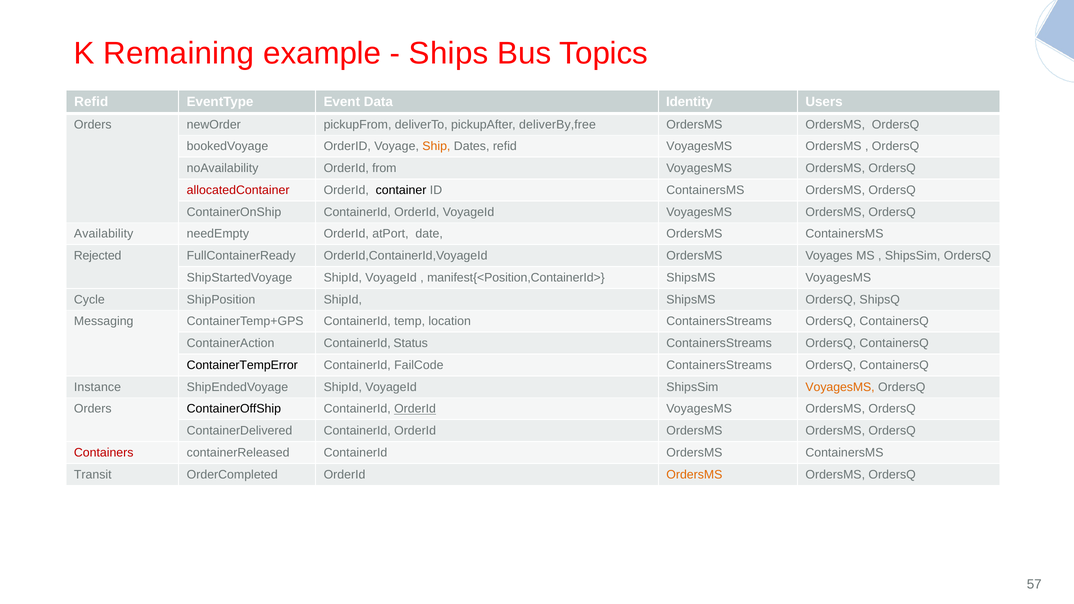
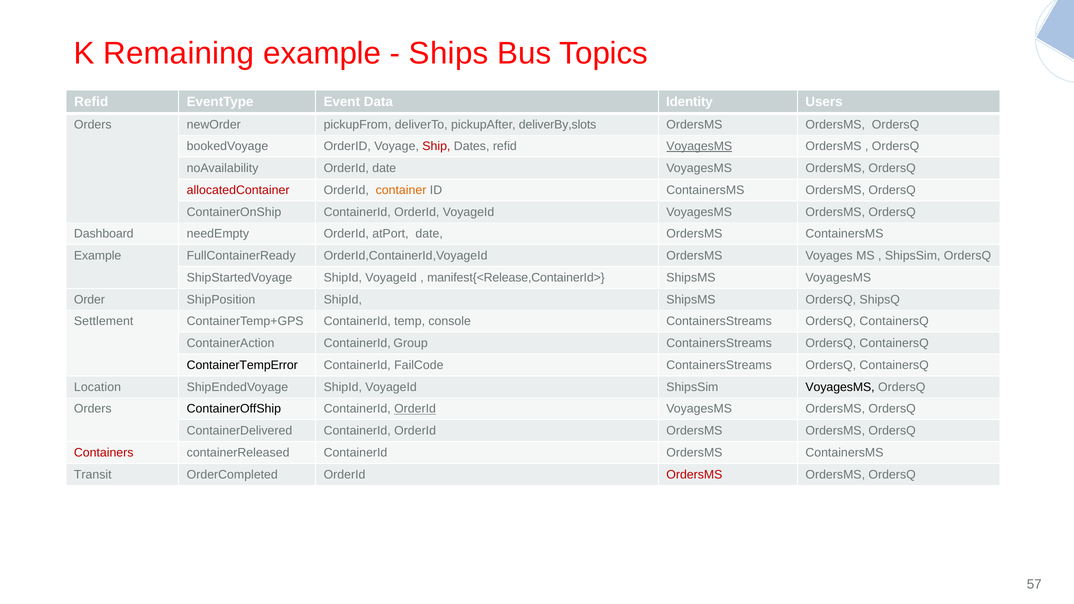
deliverBy,free: deliverBy,free -> deliverBy,slots (558, 124)
Ship colour: orange -> red (436, 146)
VoyagesMS underline: none -> present (699, 146)
OrderId from: from -> date (384, 168)
container colour: black -> orange (401, 190)
Availability: Availability -> Dashboard (104, 234)
Rejected: Rejected -> Example (98, 256)
manifest{<Position,ContainerId>: manifest{<Position,ContainerId> -> manifest{<Release,ContainerId> (516, 278)
Cycle: Cycle -> Order (89, 300)
Messaging: Messaging -> Settlement (104, 321)
location: location -> console (450, 321)
Status: Status -> Group (411, 343)
Instance: Instance -> Location (98, 387)
VoyagesMS colour: orange -> black (840, 387)
OrdersMS colour: orange -> red (694, 475)
